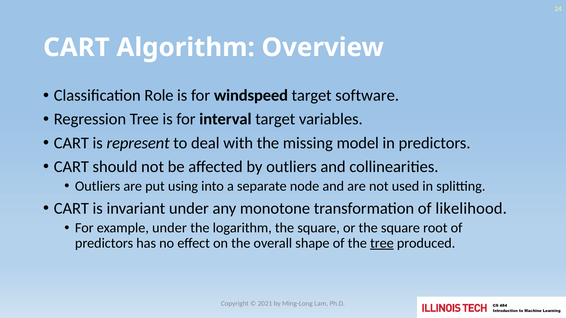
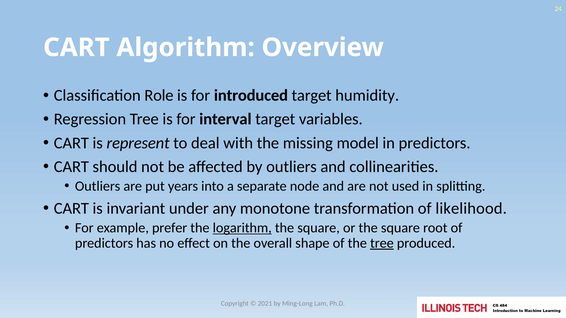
windspeed: windspeed -> introduced (251, 96)
software: software -> humidity (367, 96)
using: using -> years (183, 186)
example under: under -> prefer (170, 228)
logarithm underline: none -> present (242, 228)
